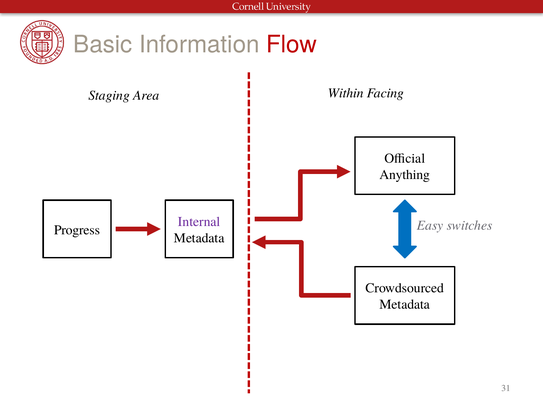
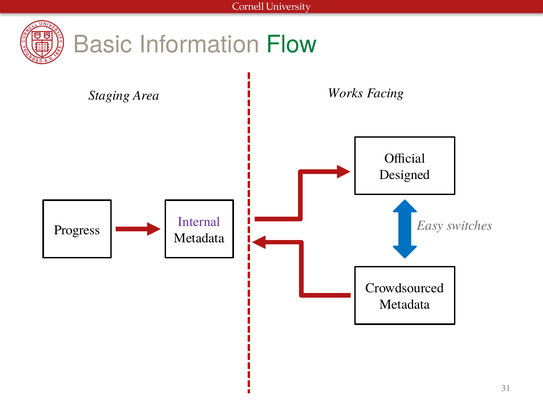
Flow colour: red -> green (292, 45)
Within: Within -> Works (346, 93)
Anything: Anything -> Designed (405, 175)
